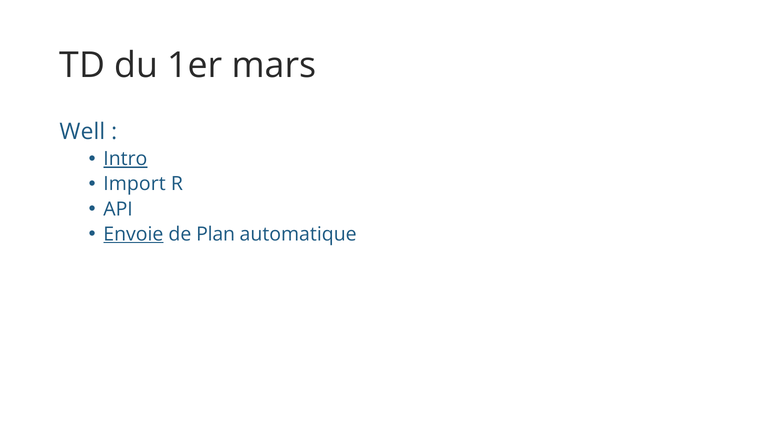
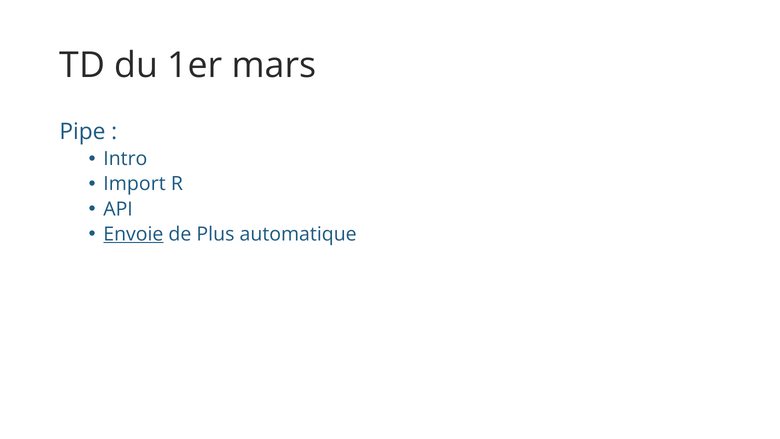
Well: Well -> Pipe (82, 132)
Intro underline: present -> none (125, 159)
Plan: Plan -> Plus (215, 234)
